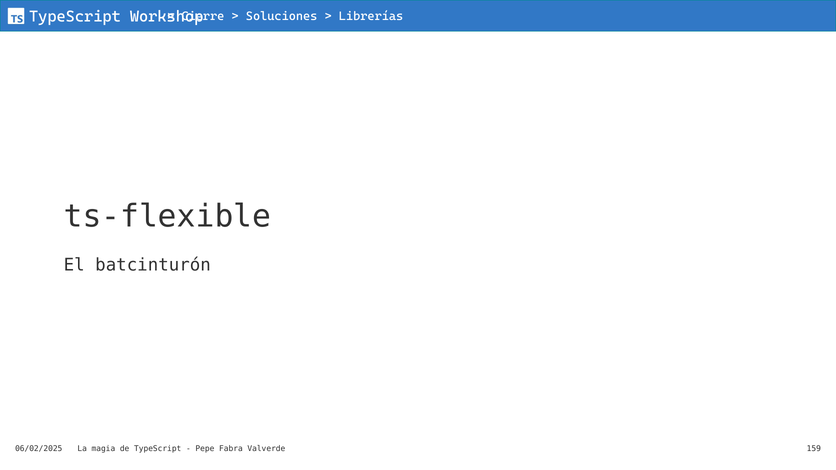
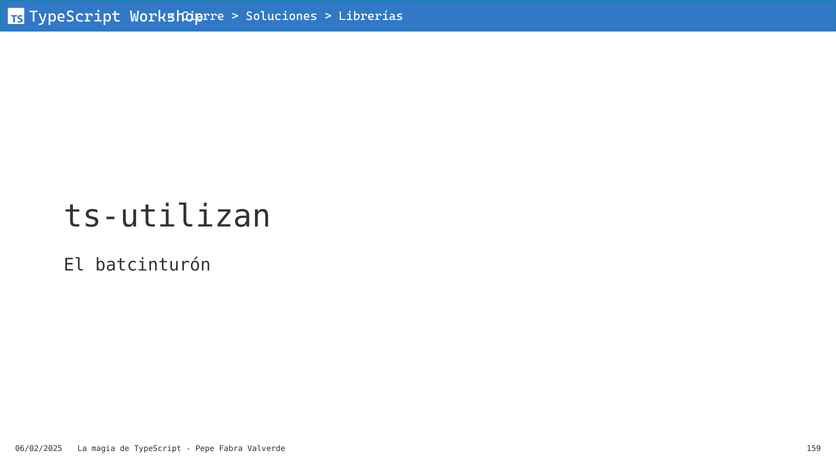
ts-flexible: ts-flexible -> ts-utilizan (167, 216)
